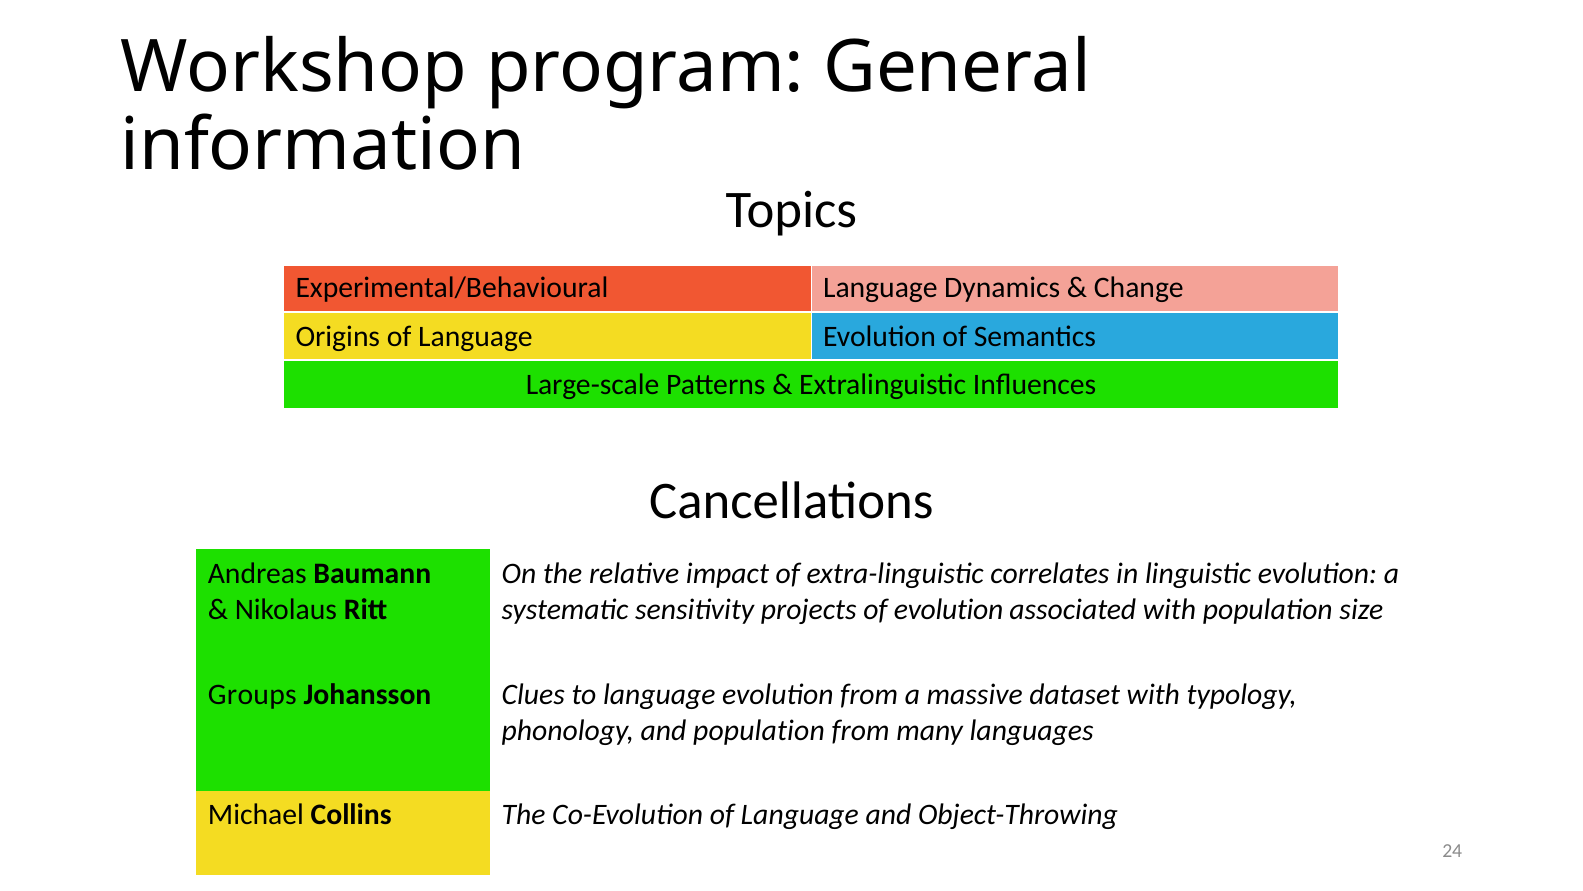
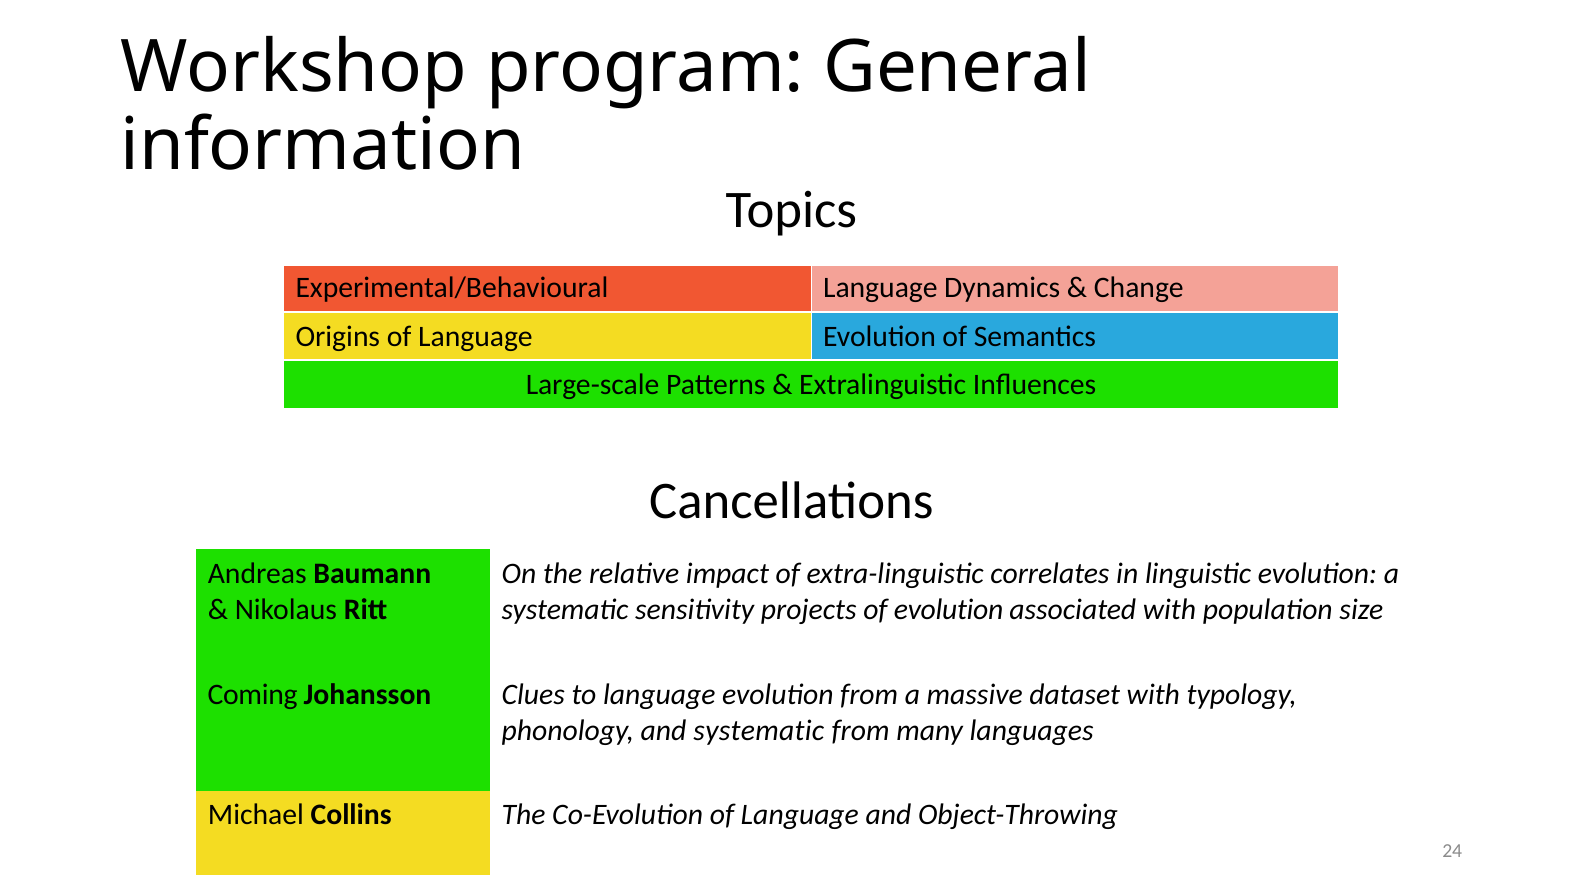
Groups: Groups -> Coming (253, 694)
and population: population -> systematic (759, 730)
